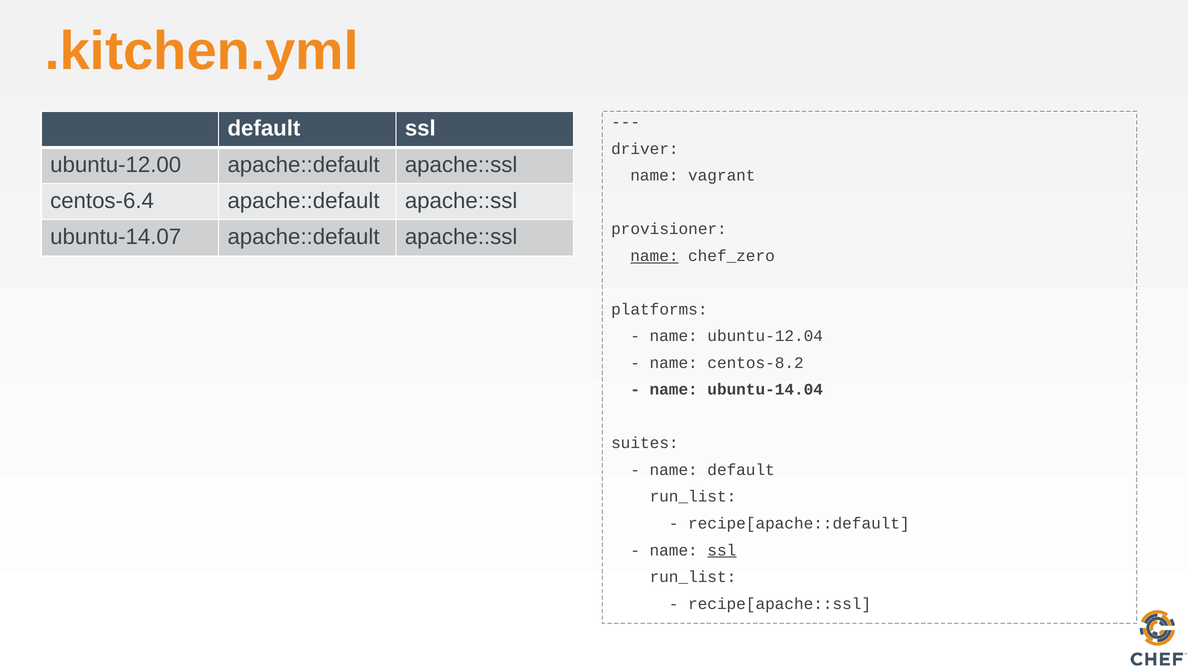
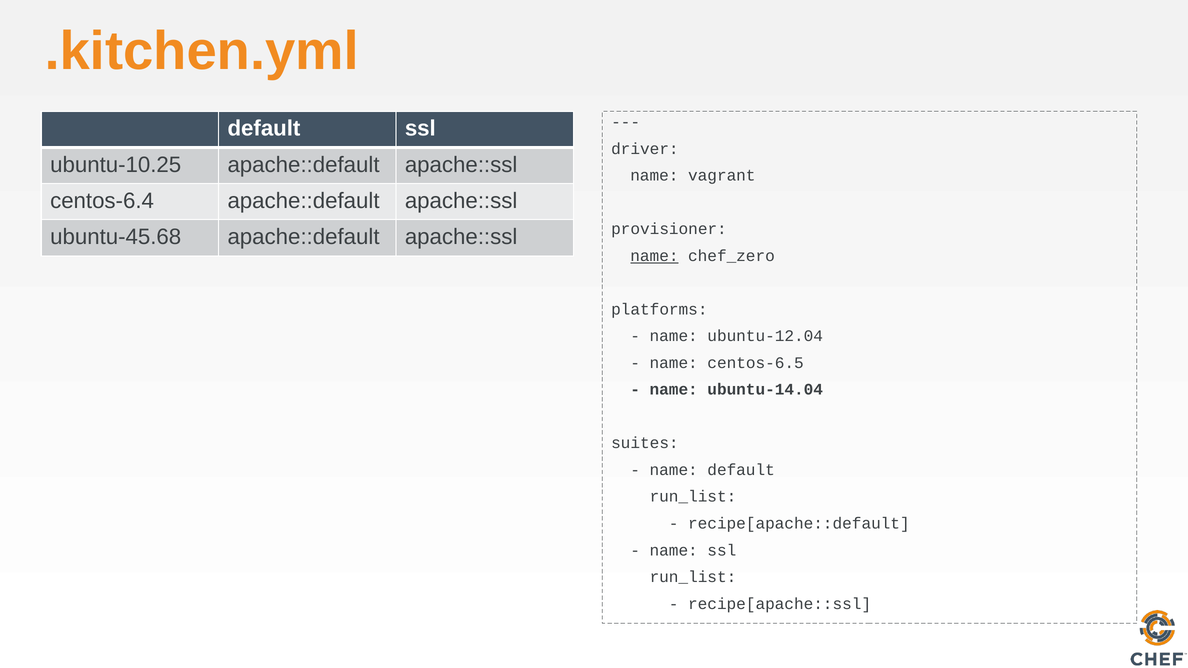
ubuntu-12.00: ubuntu-12.00 -> ubuntu-10.25 (116, 165)
ubuntu-14.07: ubuntu-14.07 -> ubuntu-45.68 (116, 237)
centos-8.2: centos-8.2 -> centos-6.5 (756, 363)
ssl underline: present -> none (722, 550)
